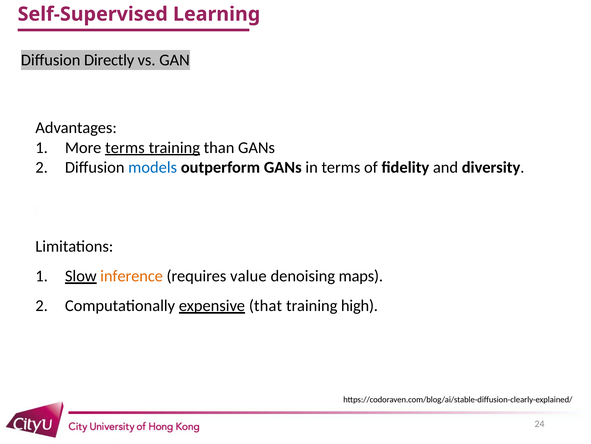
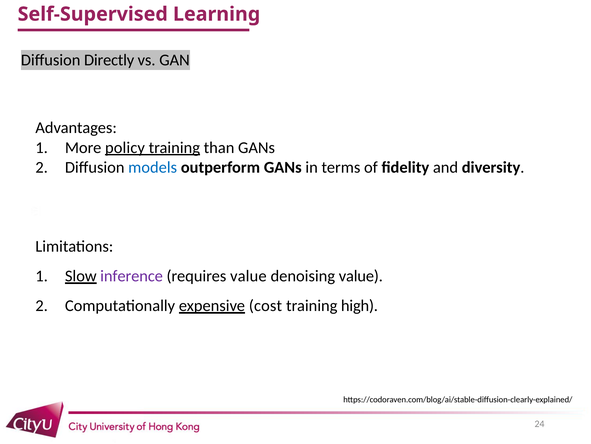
More terms: terms -> policy (125, 147)
inference colour: orange -> purple (132, 276)
denoising maps: maps -> value (361, 276)
that: that -> cost (265, 305)
